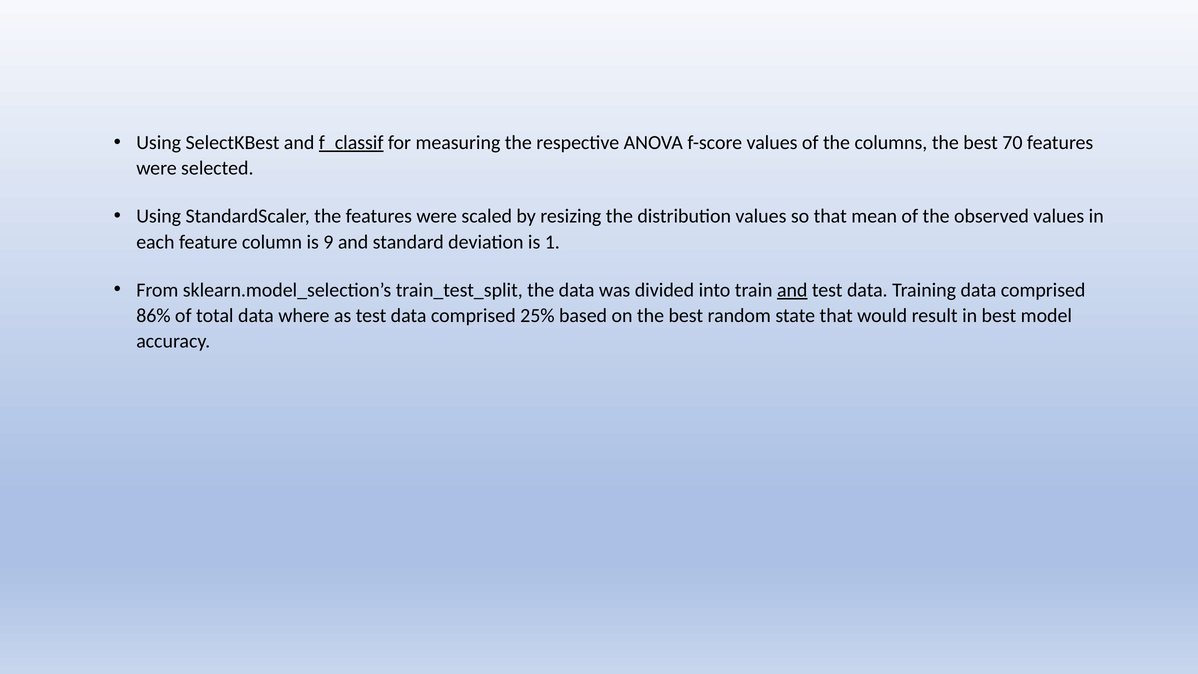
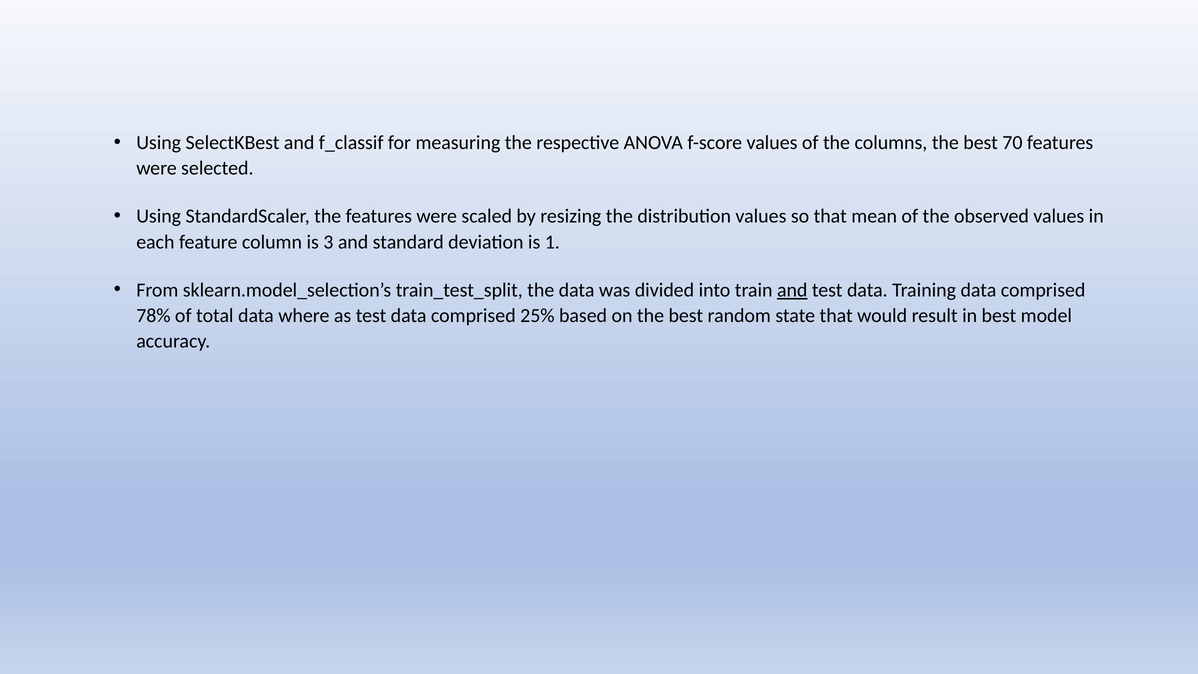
f_classif underline: present -> none (351, 143)
9: 9 -> 3 (328, 242)
86%: 86% -> 78% (153, 316)
